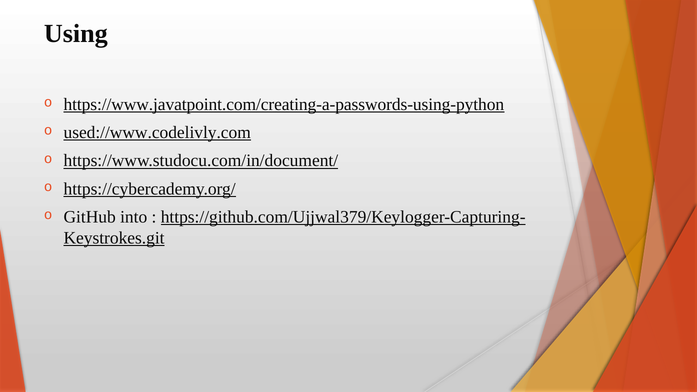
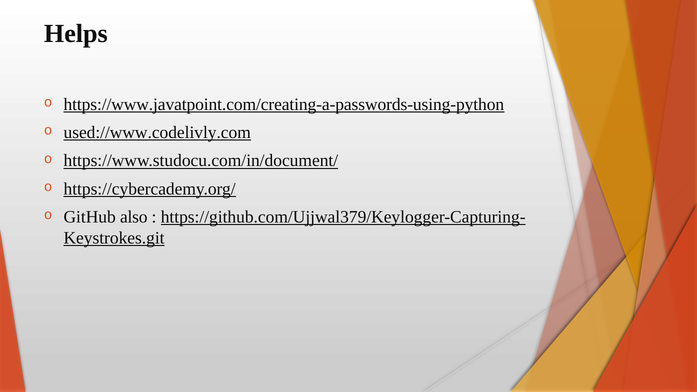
Using: Using -> Helps (76, 33)
into: into -> also (134, 217)
